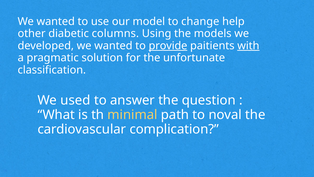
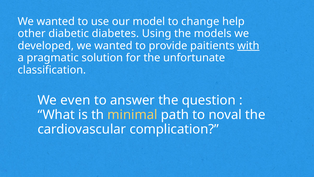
columns: columns -> diabetes (115, 34)
provide underline: present -> none (168, 46)
used: used -> even (75, 100)
